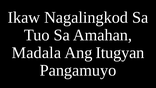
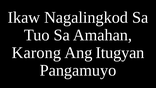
Madala: Madala -> Karong (36, 53)
